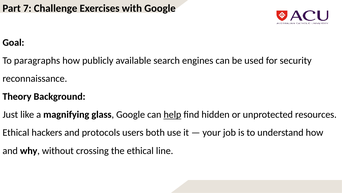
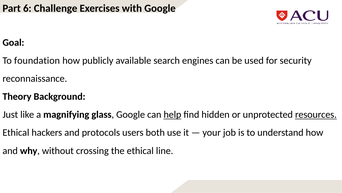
7: 7 -> 6 (27, 8)
paragraphs: paragraphs -> foundation (37, 60)
resources underline: none -> present (316, 114)
